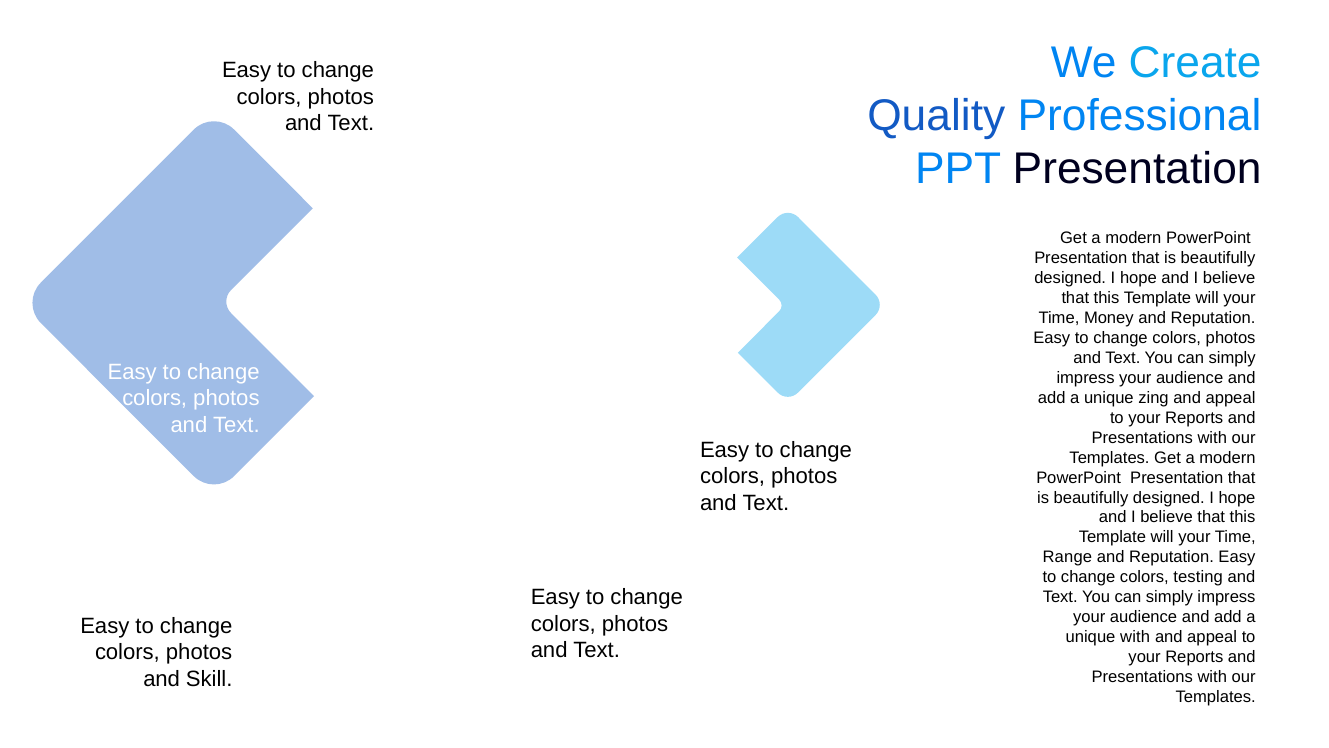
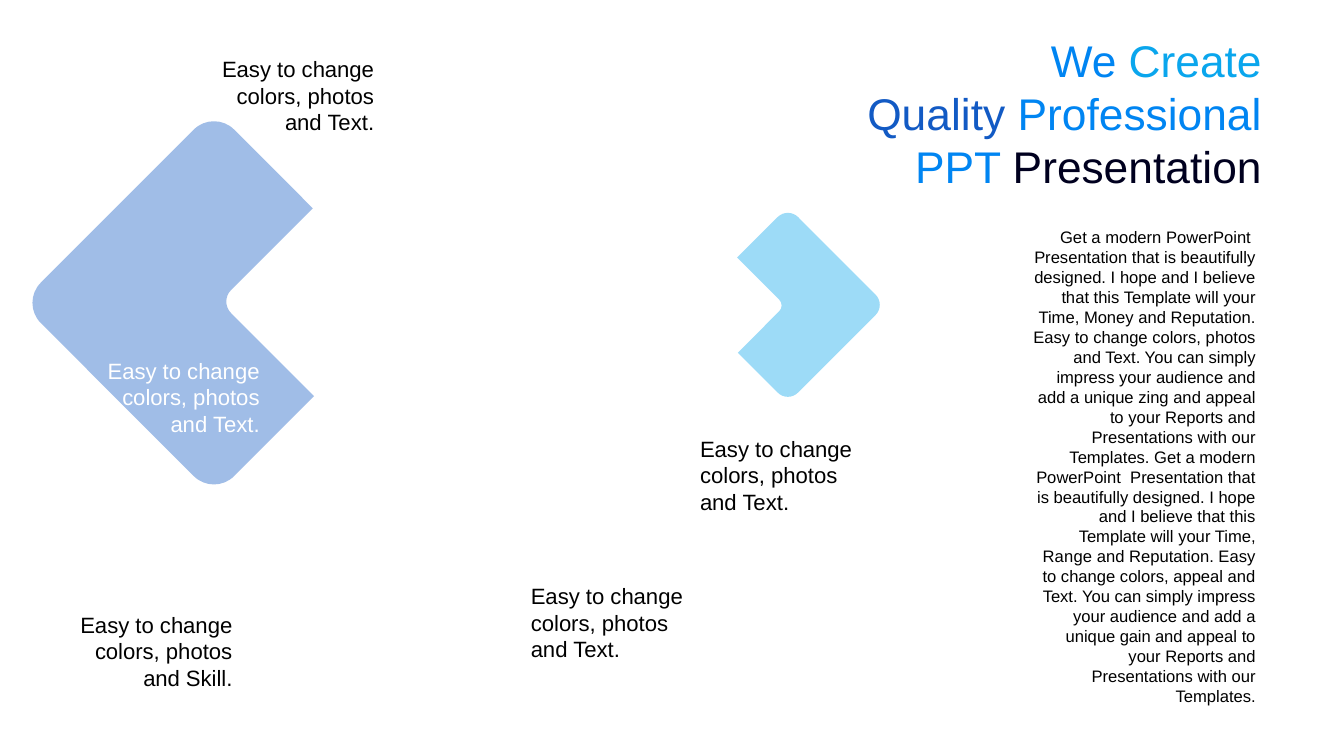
colors testing: testing -> appeal (1198, 577)
unique with: with -> gain (1135, 637)
